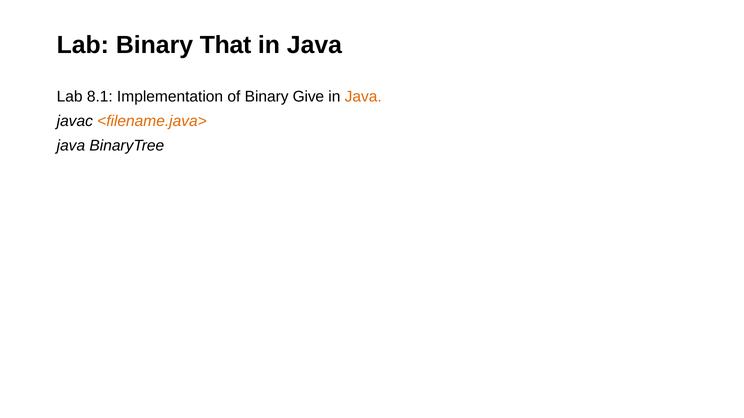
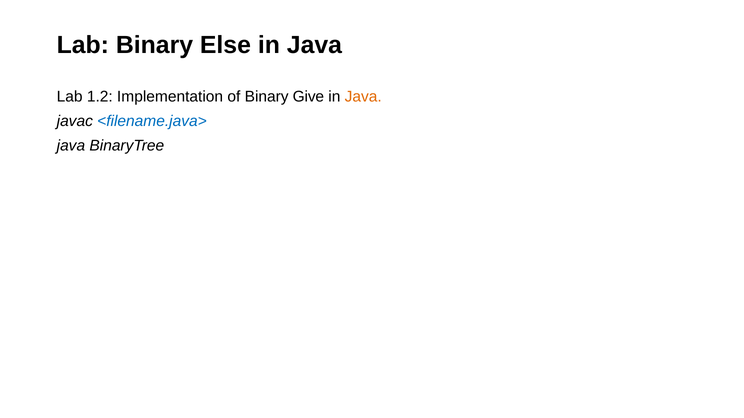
That: That -> Else (225, 45)
8.1: 8.1 -> 1.2 (100, 97)
<filename.java> colour: orange -> blue (152, 122)
